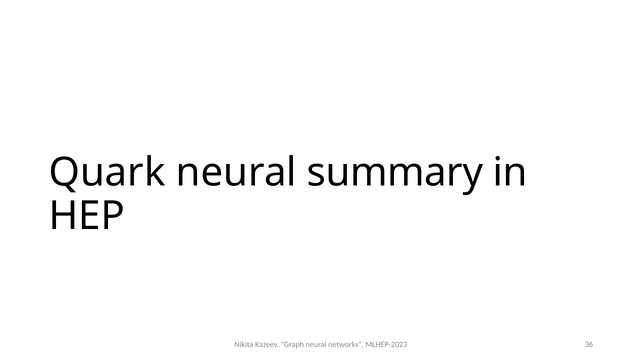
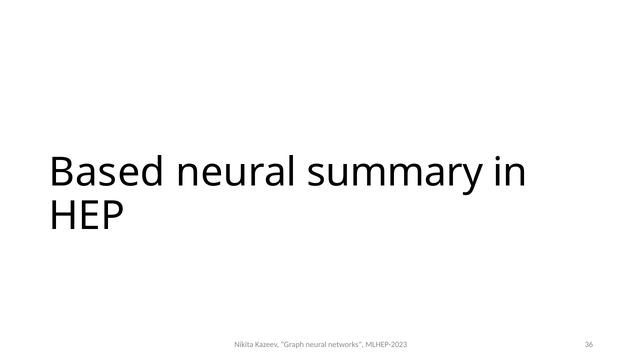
Quark: Quark -> Based (107, 173)
